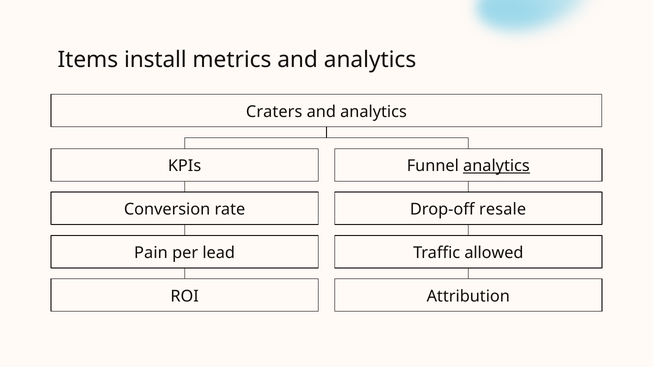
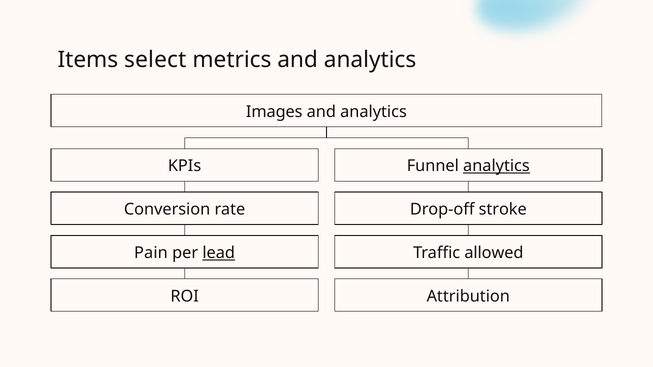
install: install -> select (155, 60)
Craters: Craters -> Images (274, 112)
resale: resale -> stroke (503, 210)
lead underline: none -> present (219, 253)
